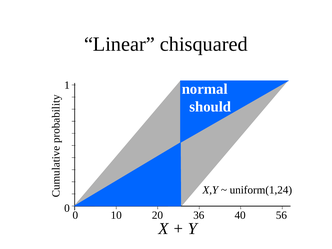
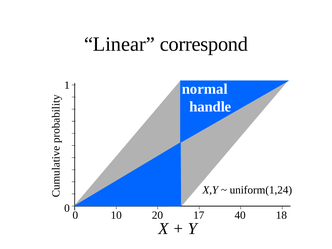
chisquared: chisquared -> correspond (204, 44)
should: should -> handle (210, 107)
36: 36 -> 17 (199, 215)
56: 56 -> 18 (281, 215)
